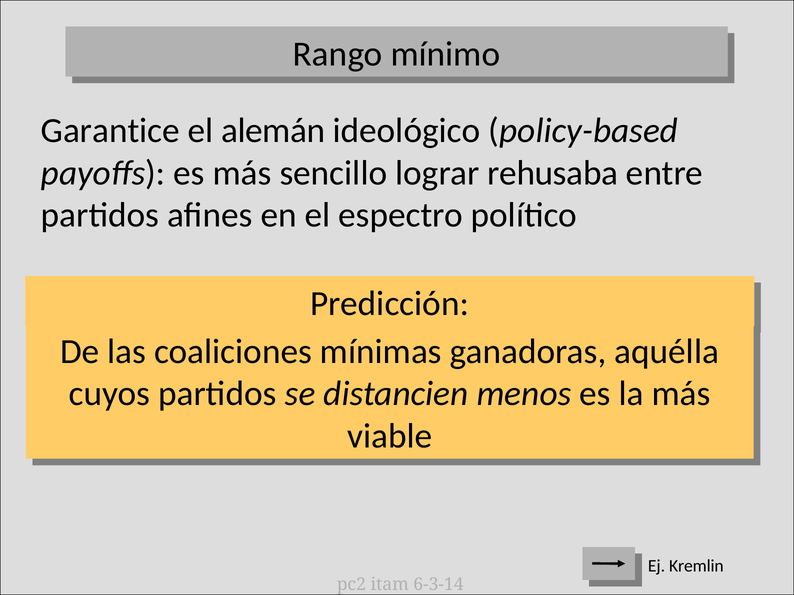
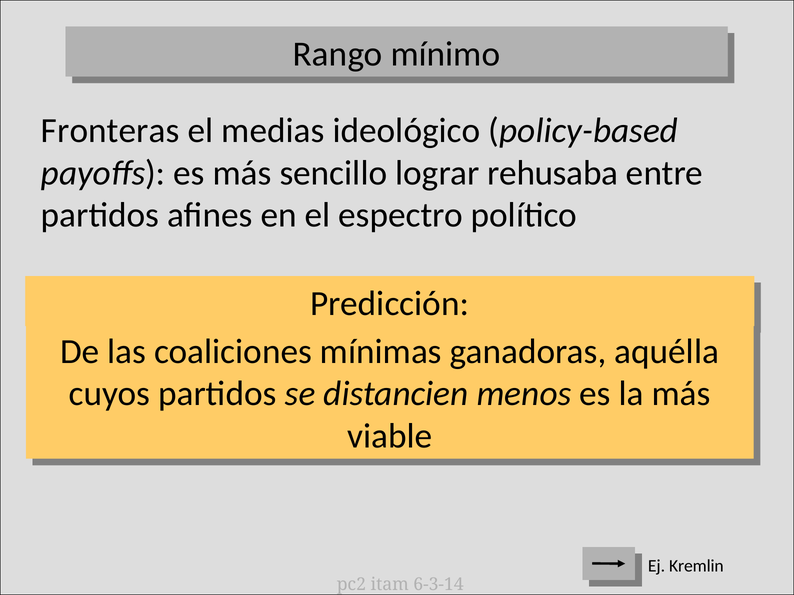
Garantice: Garantice -> Fronteras (110, 131)
alemán: alemán -> medias (273, 131)
